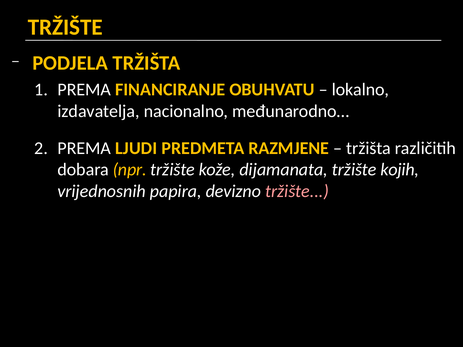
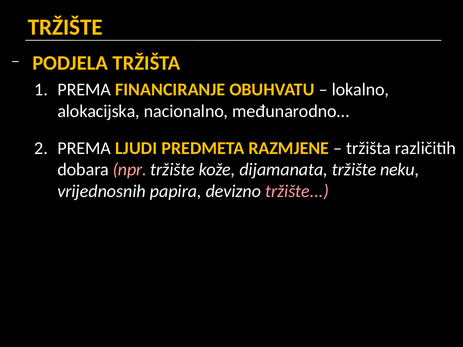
izdavatelja: izdavatelja -> alokacijska (99, 111)
npr colour: yellow -> pink (130, 170)
kojih: kojih -> neku (400, 170)
